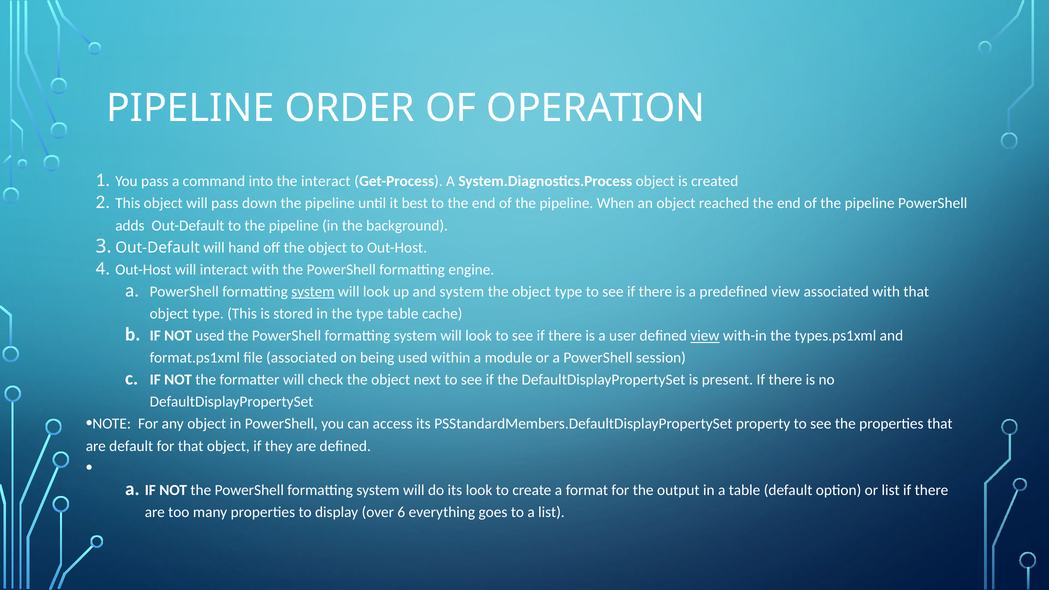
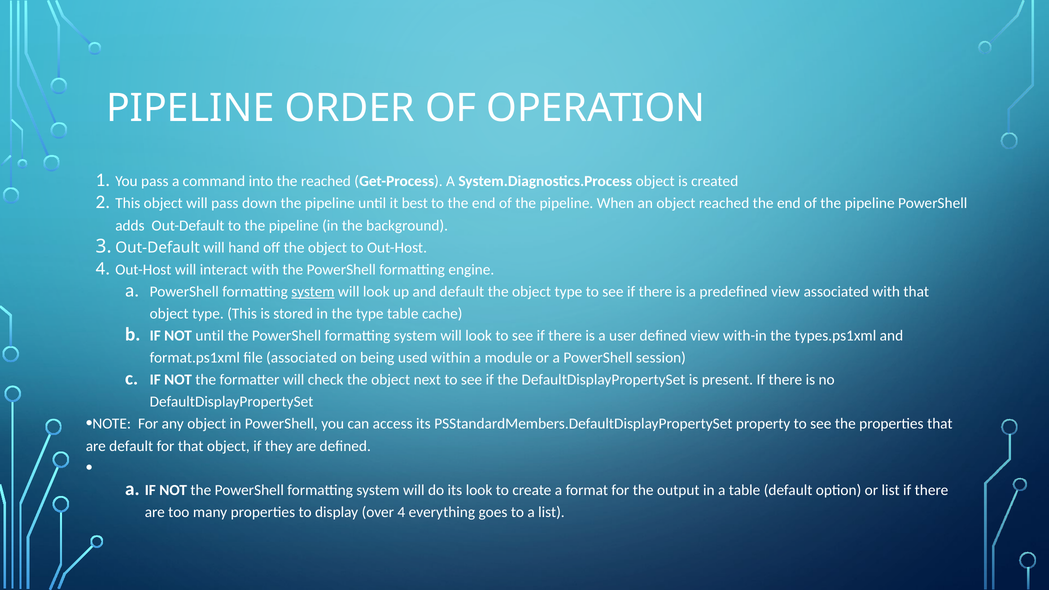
the interact: interact -> reached (326, 181)
and system: system -> default (462, 292)
NOT used: used -> until (210, 336)
view underline: present -> none (705, 336)
over 6: 6 -> 4 (401, 512)
